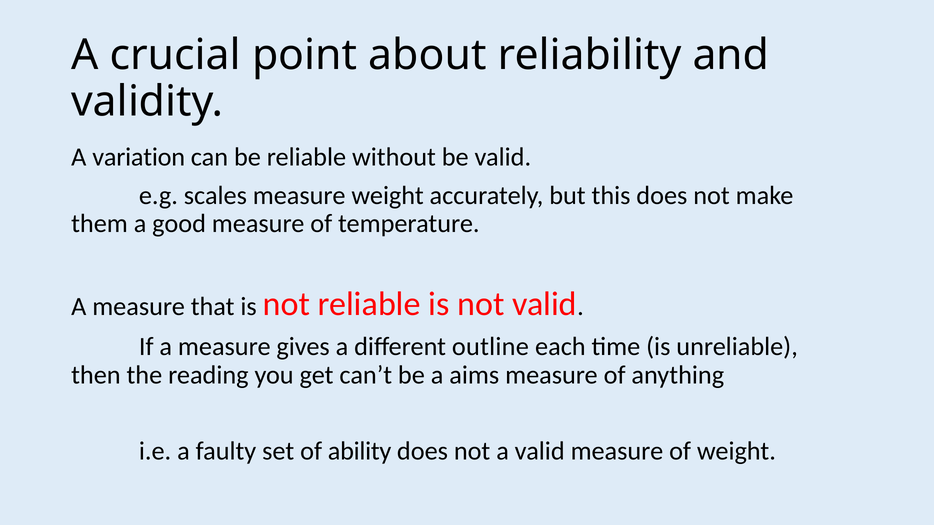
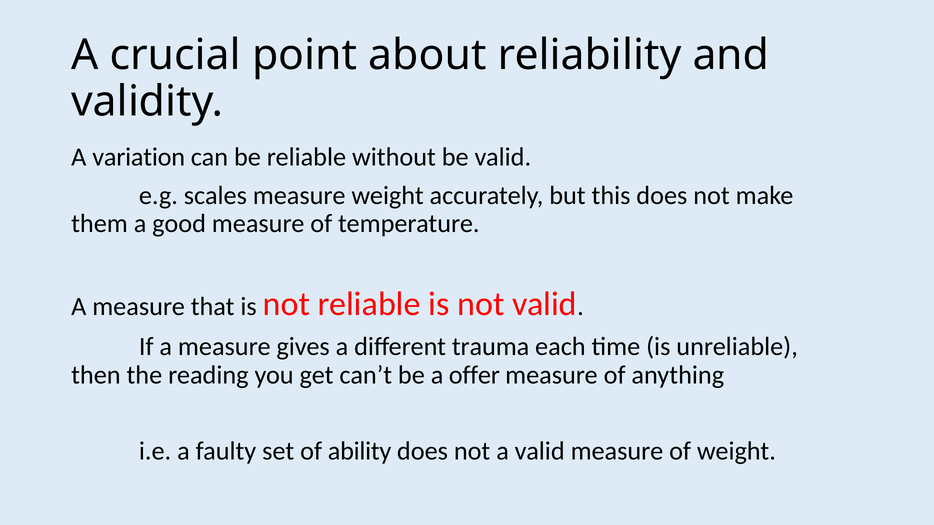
outline: outline -> trauma (491, 347)
aims: aims -> offer (474, 375)
